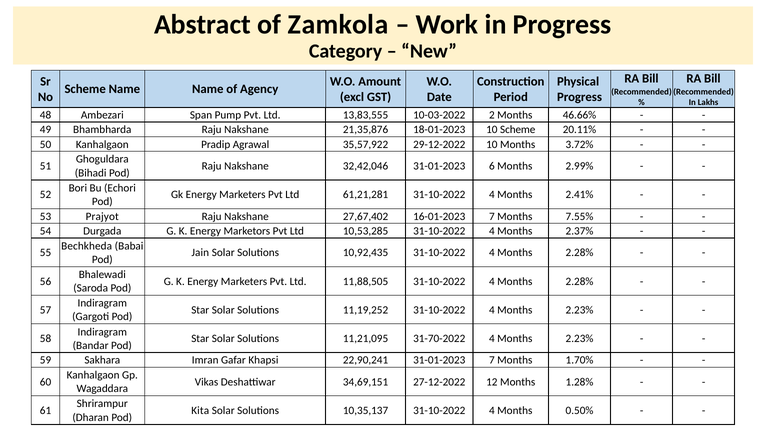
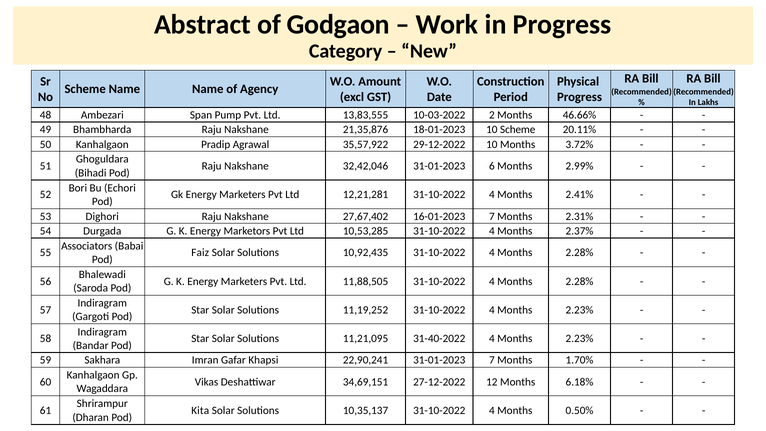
Zamkola: Zamkola -> Godgaon (338, 25)
61,21,281: 61,21,281 -> 12,21,281 (366, 195)
Prajyot: Prajyot -> Dighori (102, 216)
7.55%: 7.55% -> 2.31% (579, 216)
Bechkheda: Bechkheda -> Associators (87, 246)
Jain: Jain -> Faiz (200, 253)
31-70-2022: 31-70-2022 -> 31-40-2022 (439, 339)
1.28%: 1.28% -> 6.18% (579, 382)
